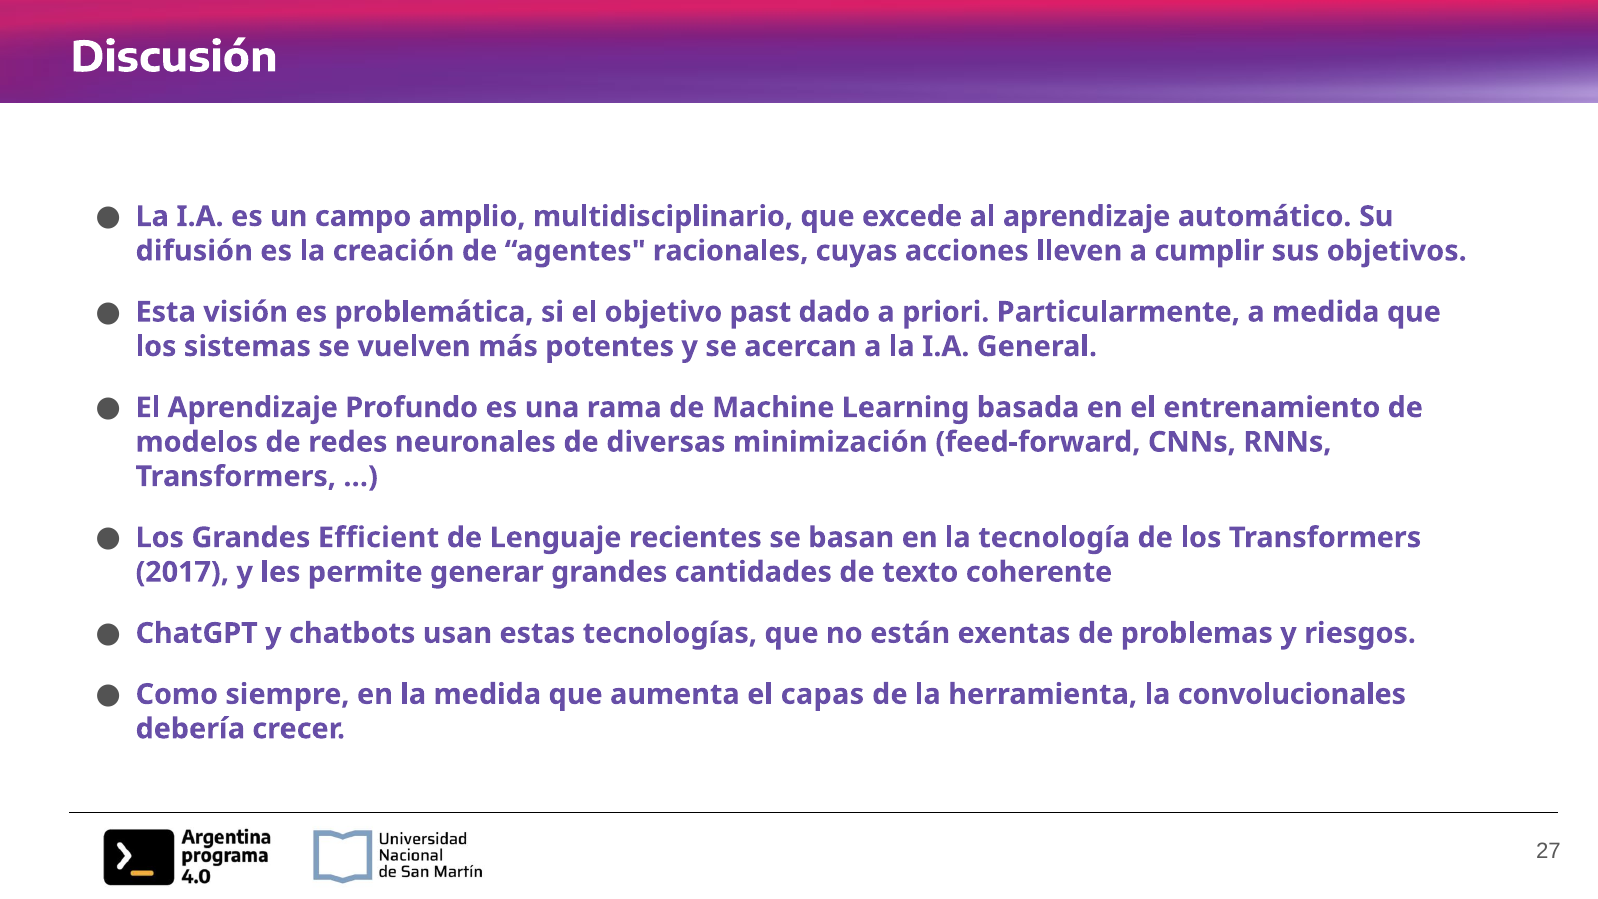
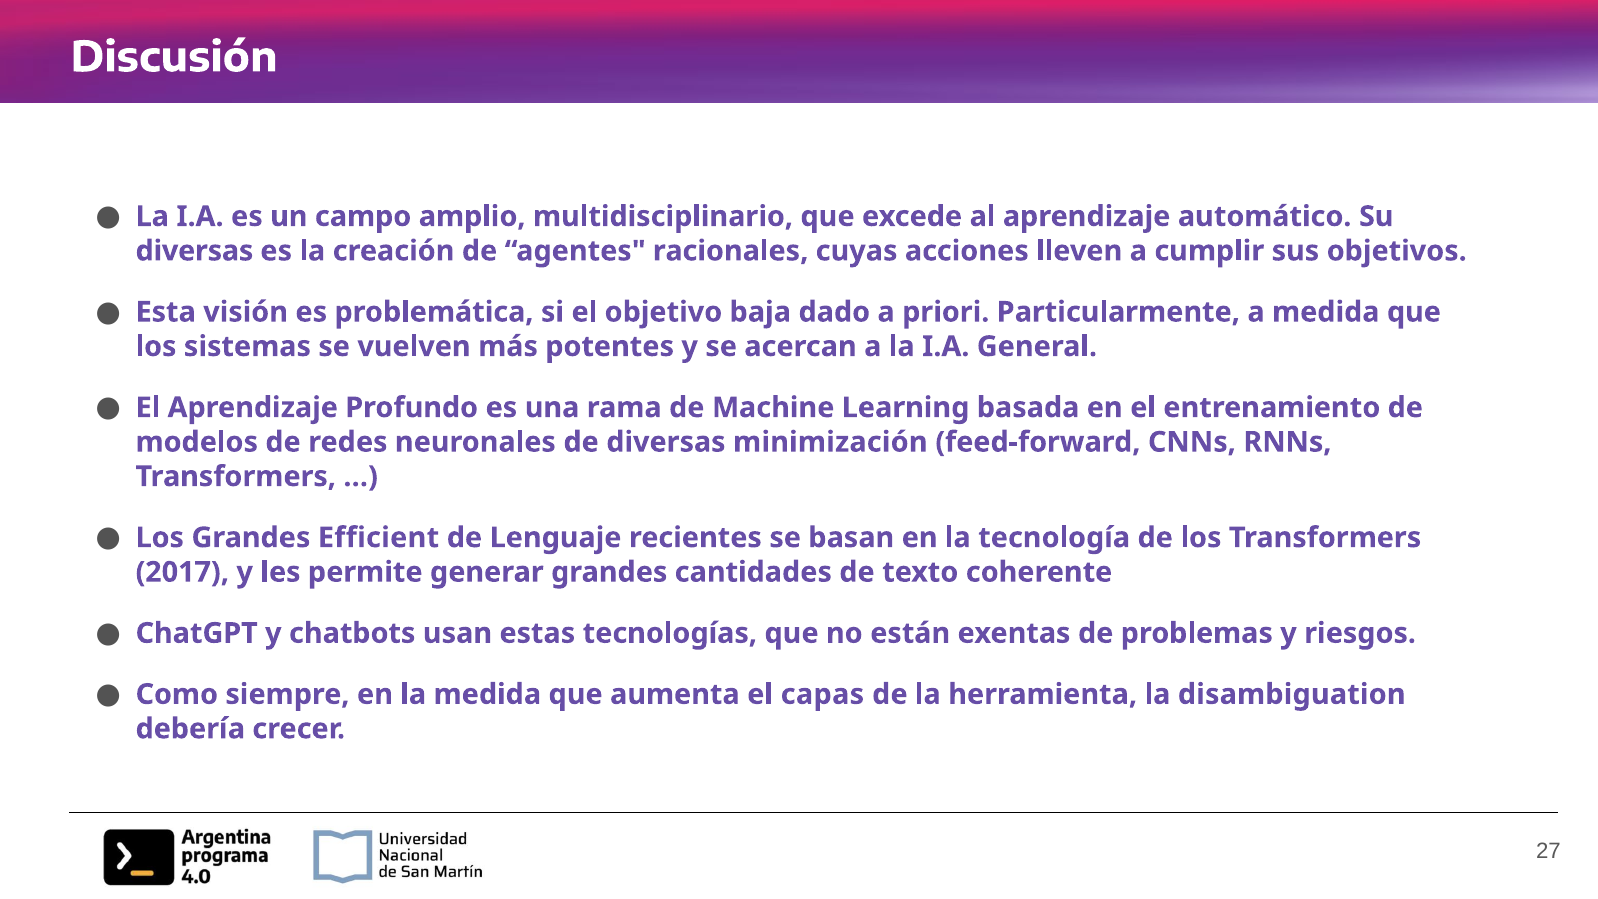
difusión: difusión -> diversas (194, 251)
past: past -> baja (760, 312)
convolucionales: convolucionales -> disambiguation (1292, 694)
